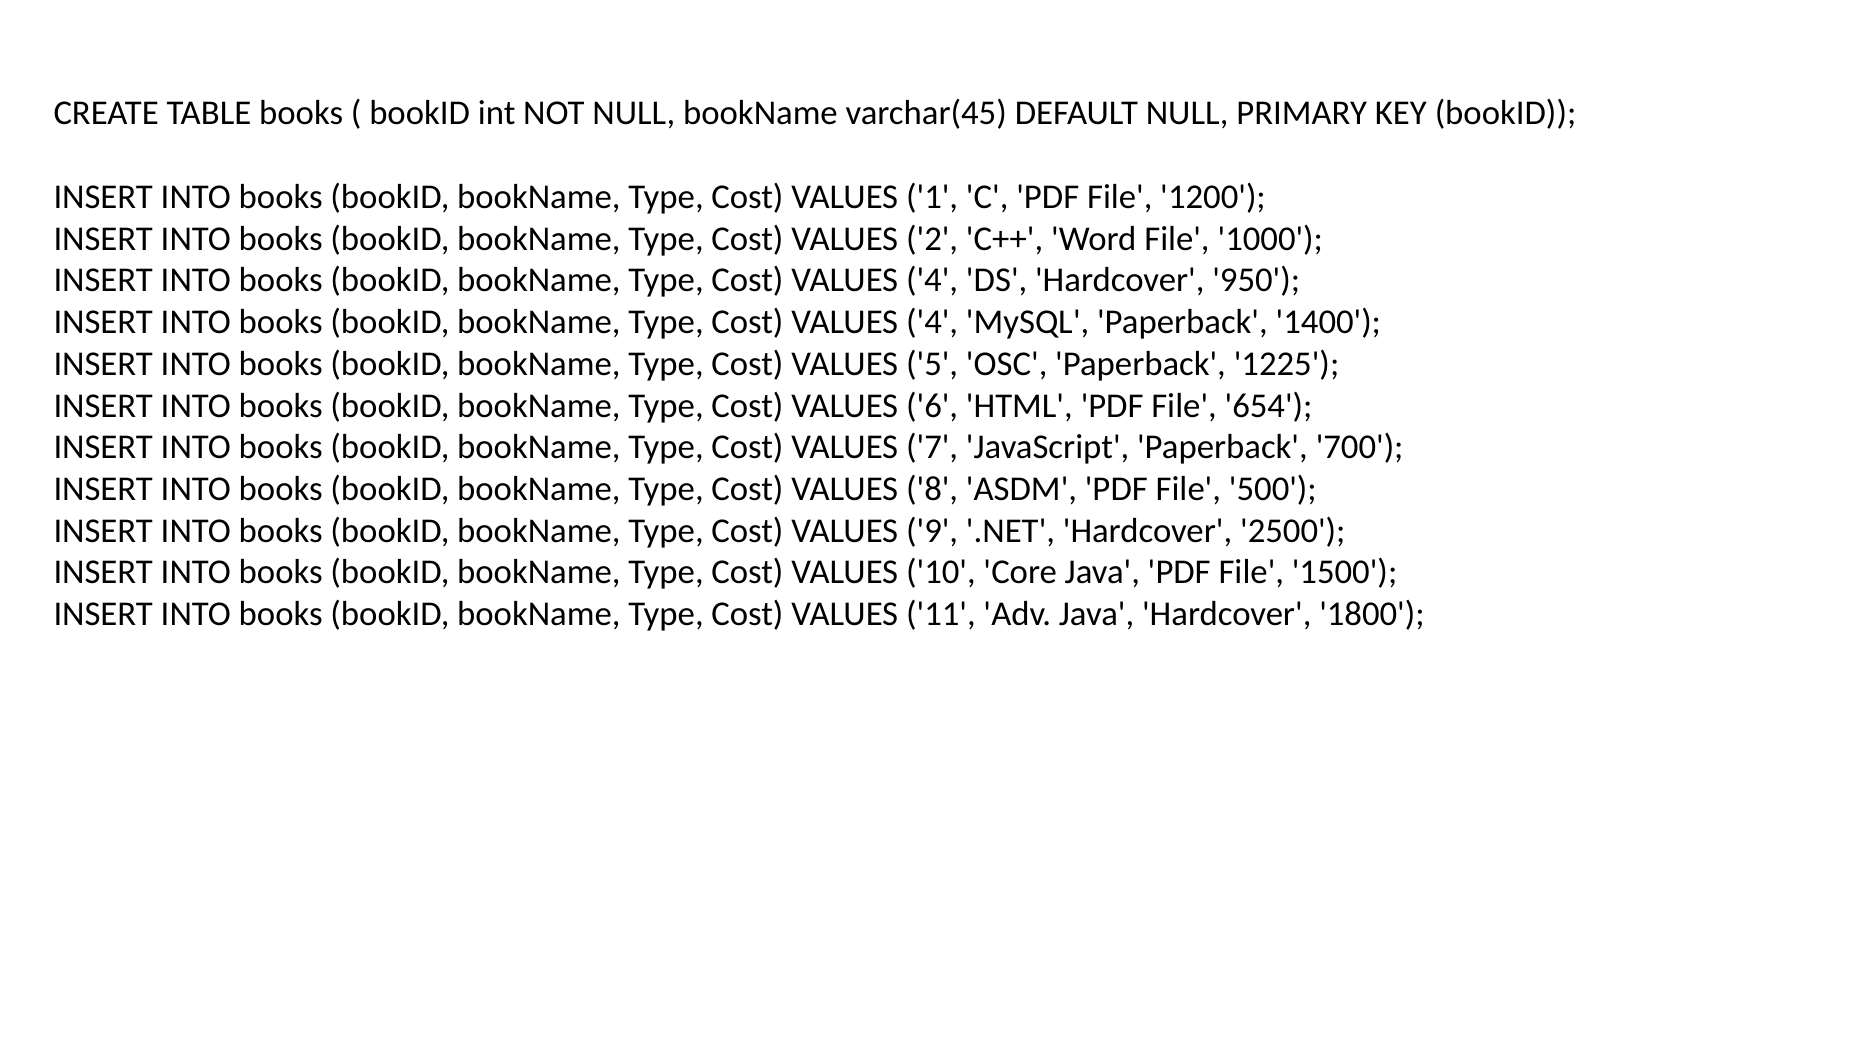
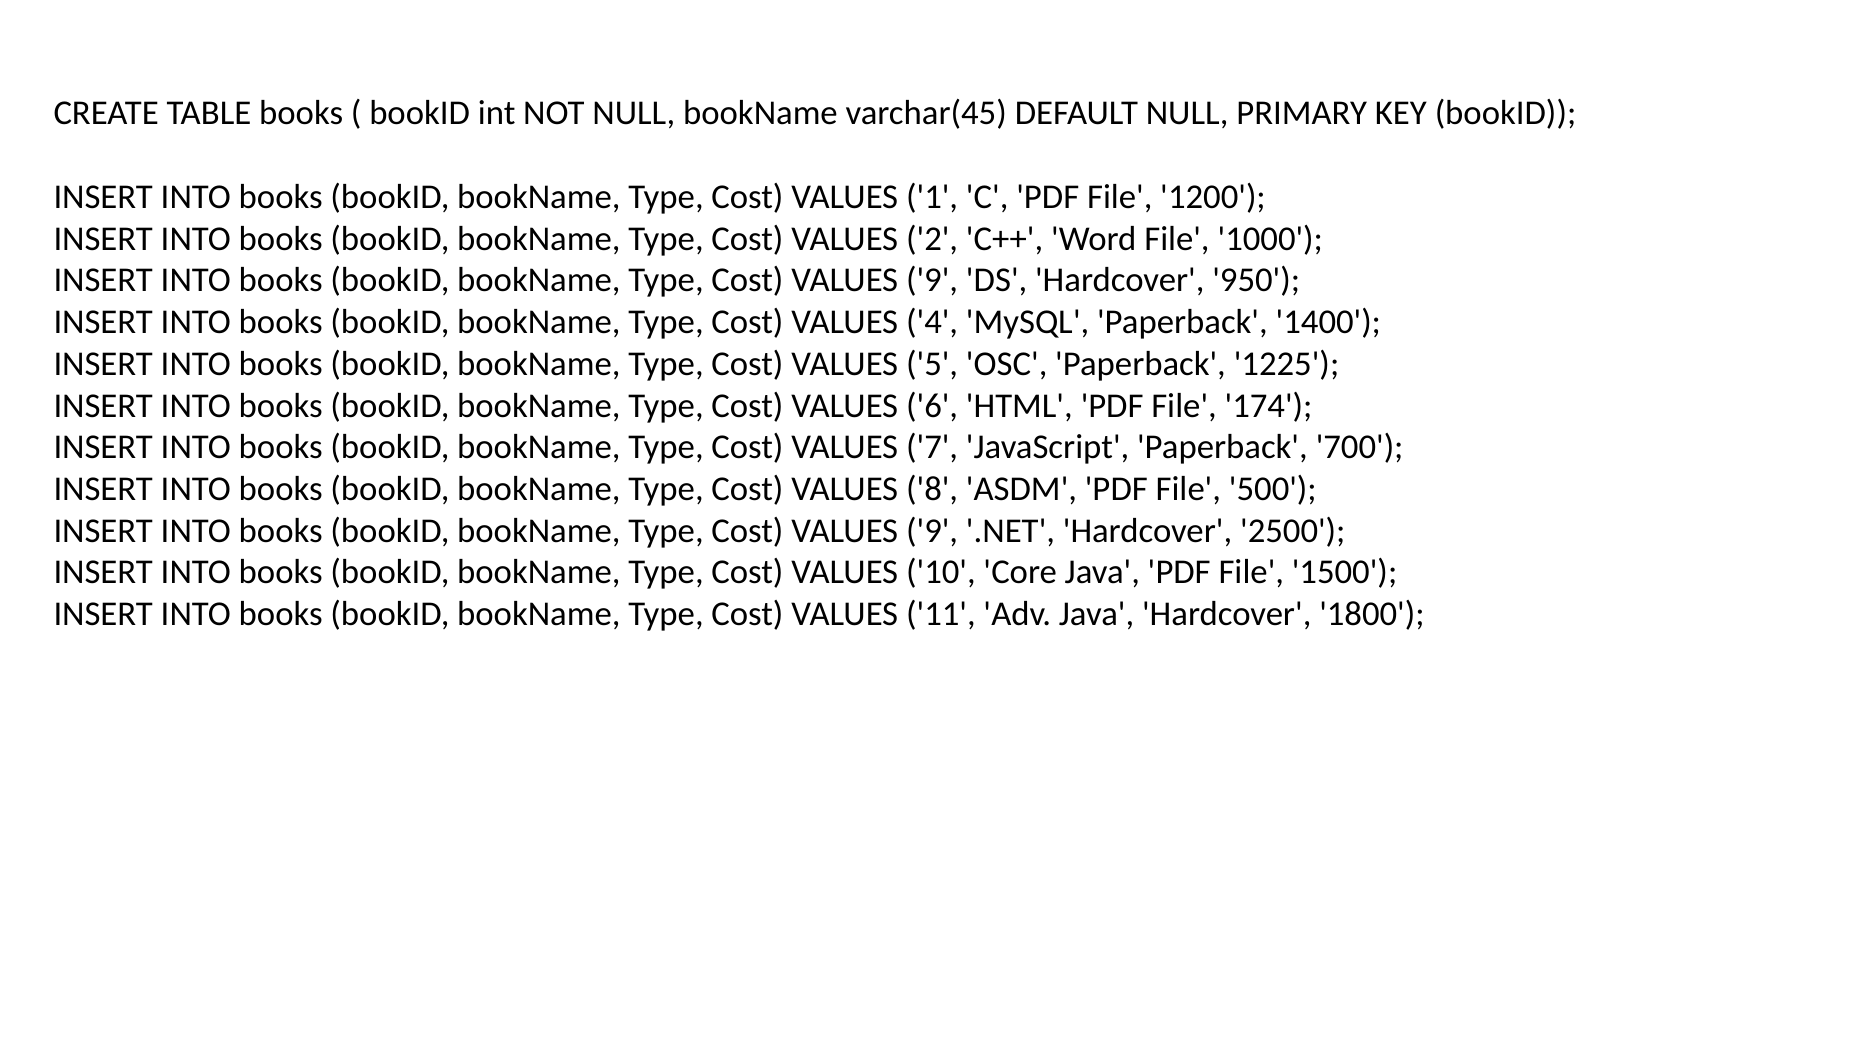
4: 4 -> 9 (932, 280)
654: 654 -> 174 (1269, 405)
